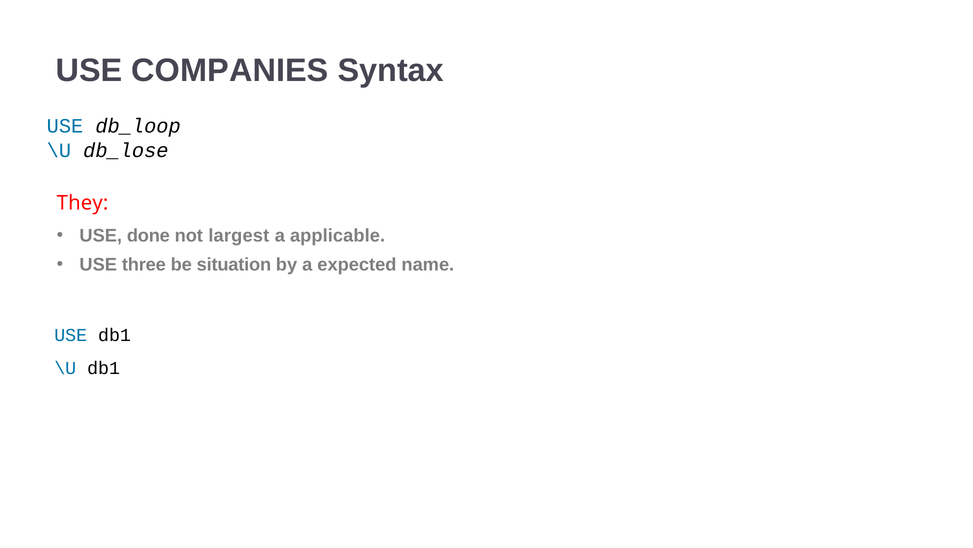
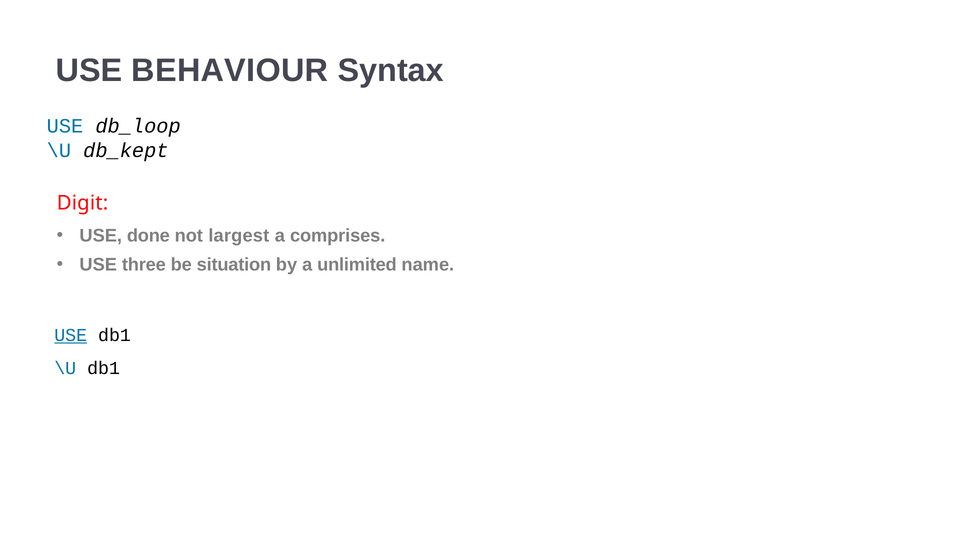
COMPANIES: COMPANIES -> BEHAVIOUR (230, 70)
db_lose: db_lose -> db_kept (126, 150)
They: They -> Digit (83, 203)
applicable: applicable -> comprises (338, 235)
expected: expected -> unlimited (357, 264)
USE underline: none -> present (71, 335)
